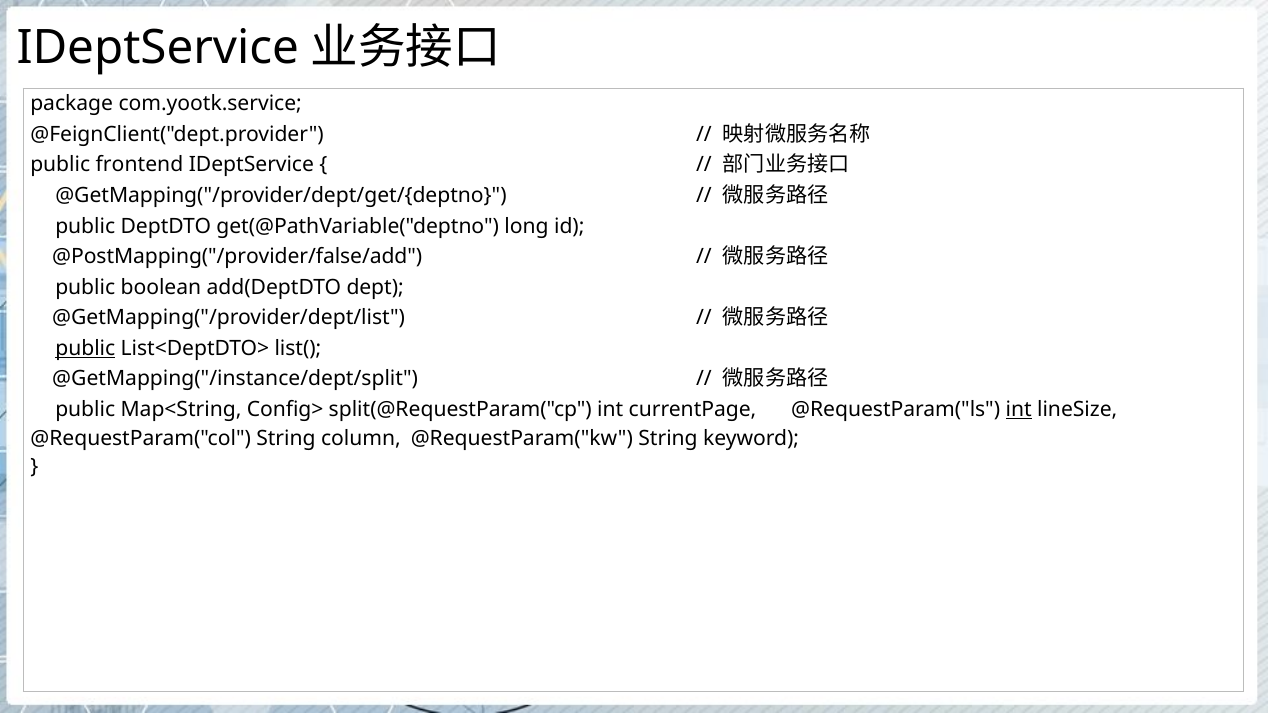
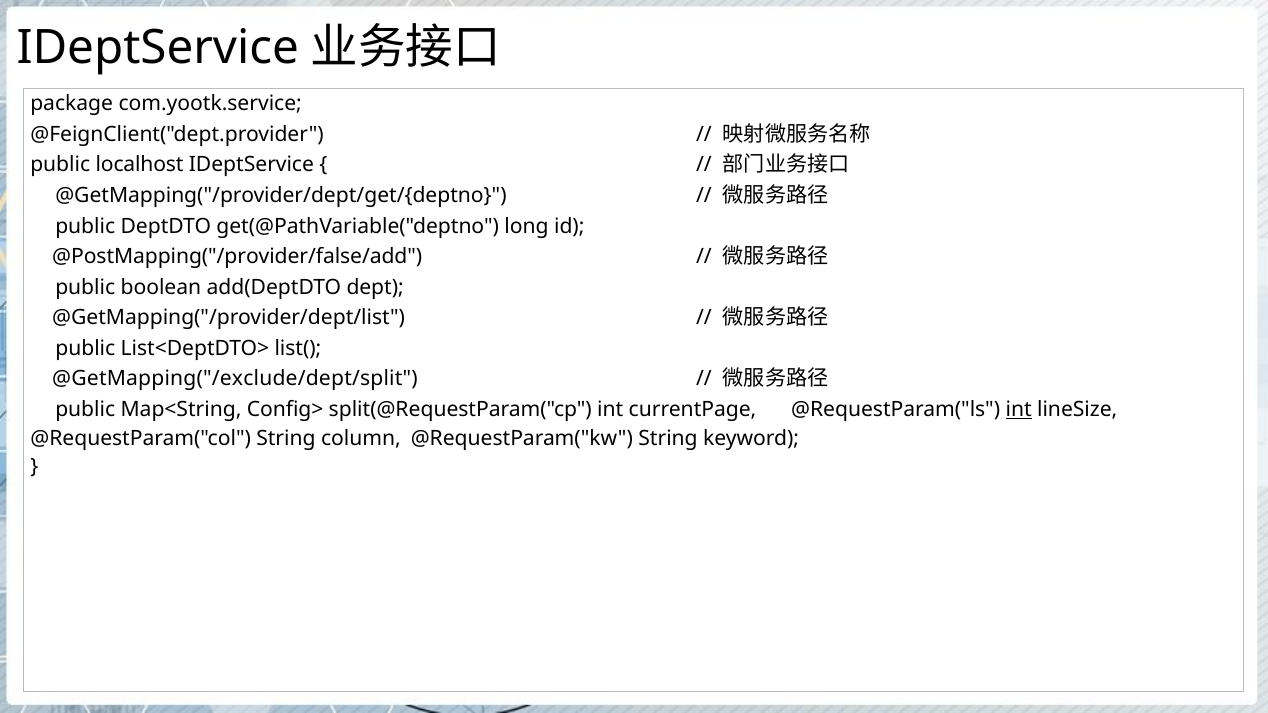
frontend: frontend -> localhost (140, 165)
public underline: present -> none (85, 349)
@GetMapping("/instance/dept/split: @GetMapping("/instance/dept/split -> @GetMapping("/exclude/dept/split (235, 379)
